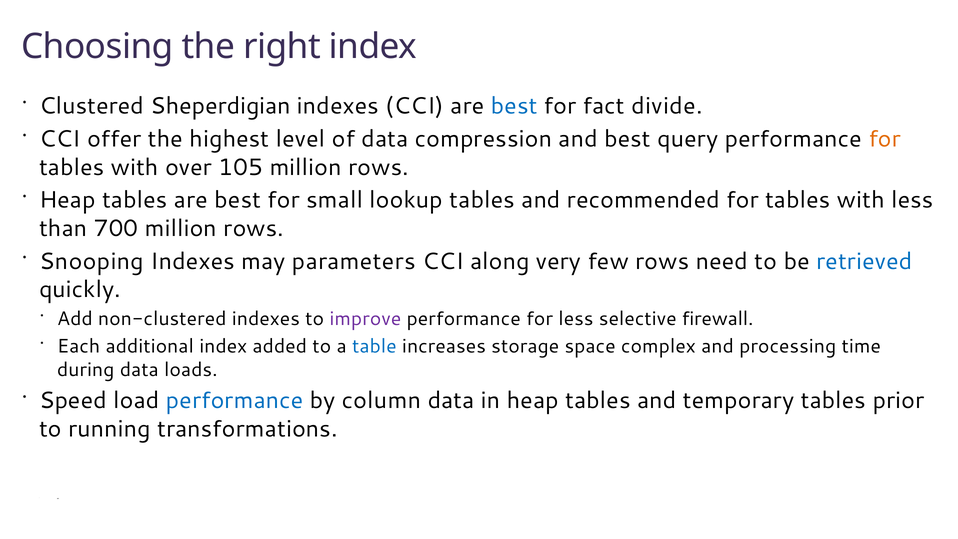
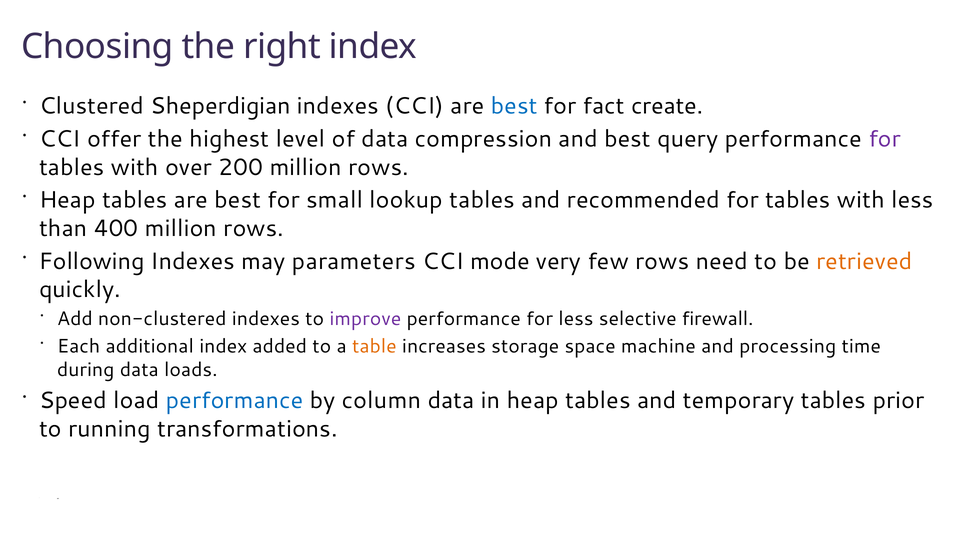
divide: divide -> create (667, 106)
for colour: orange -> purple (885, 139)
105: 105 -> 200 (241, 167)
700: 700 -> 400 (116, 228)
Snooping: Snooping -> Following (92, 261)
along: along -> mode (500, 261)
retrieved colour: blue -> orange (864, 261)
table colour: blue -> orange (374, 346)
complex: complex -> machine (658, 346)
